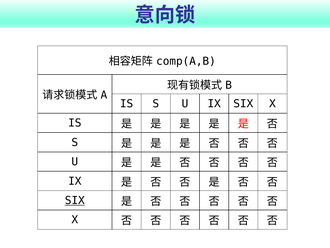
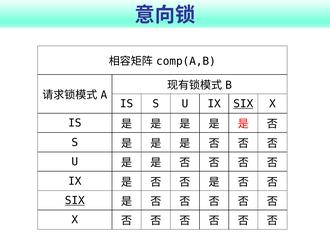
SIX underline: none -> present (243, 104)
